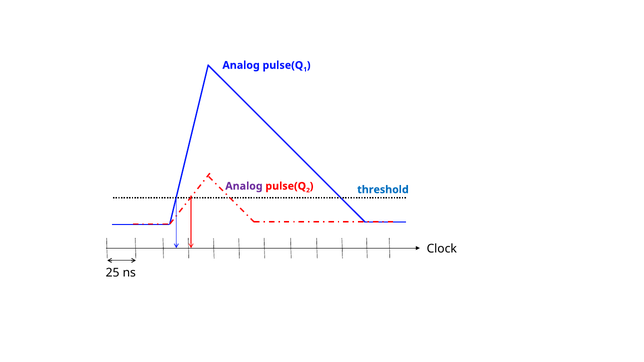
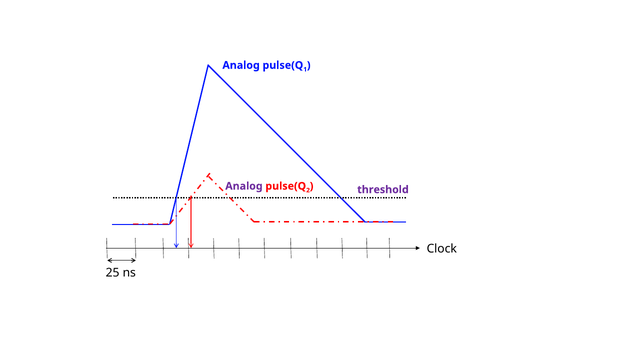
threshold colour: blue -> purple (383, 190)
